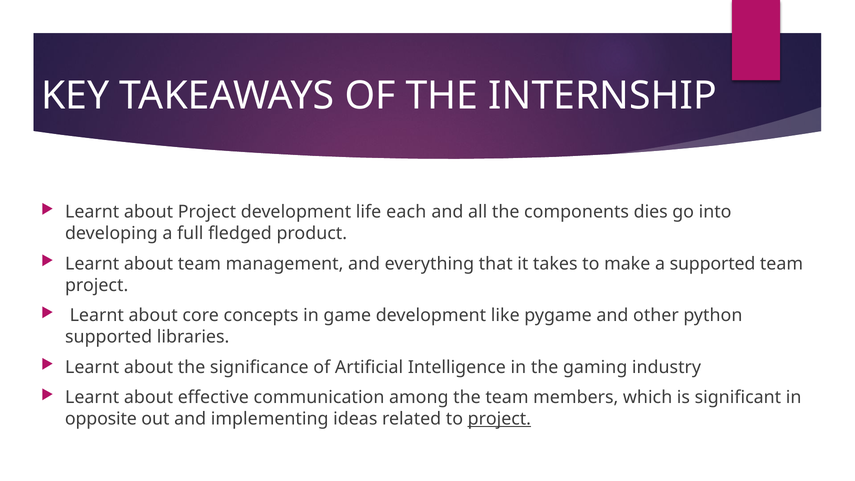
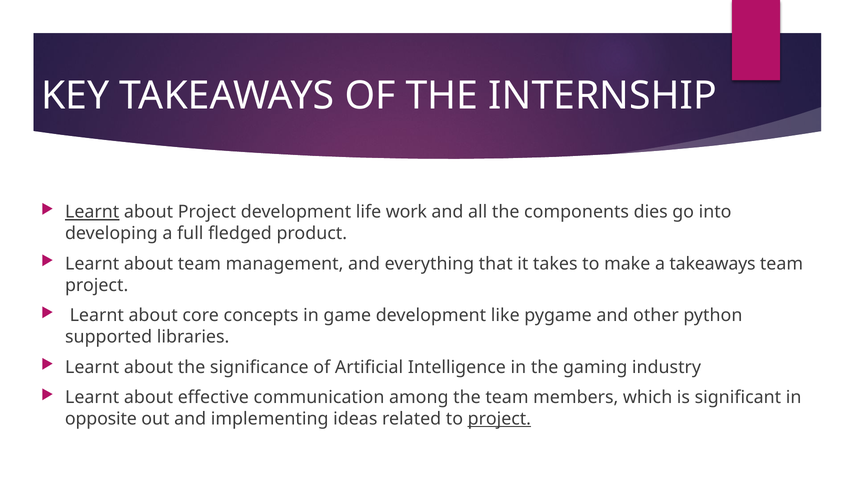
Learnt underline: none -> present (92, 212)
each: each -> work (406, 212)
a supported: supported -> takeaways (713, 264)
